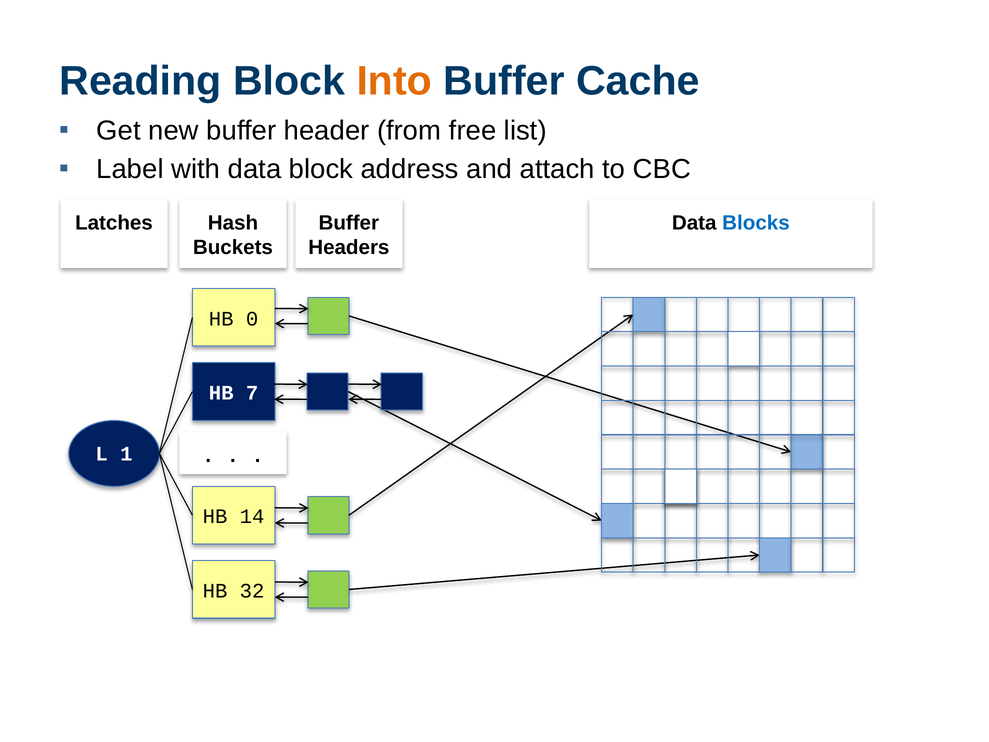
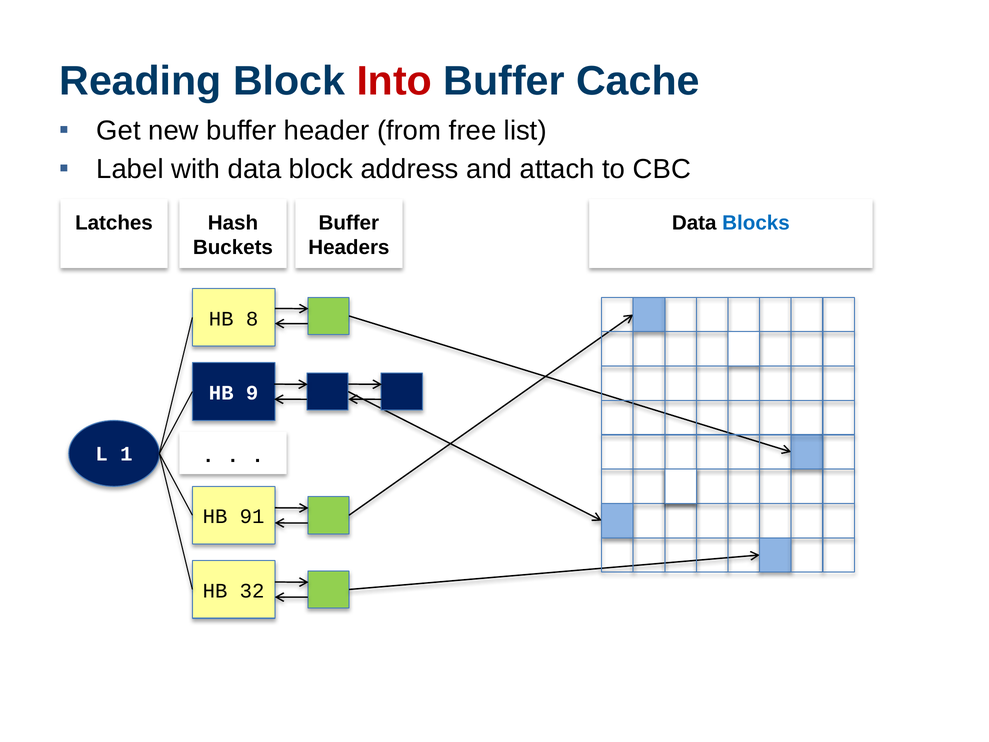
Into colour: orange -> red (394, 81)
0: 0 -> 8 (252, 319)
7: 7 -> 9 (252, 393)
14: 14 -> 91 (252, 516)
